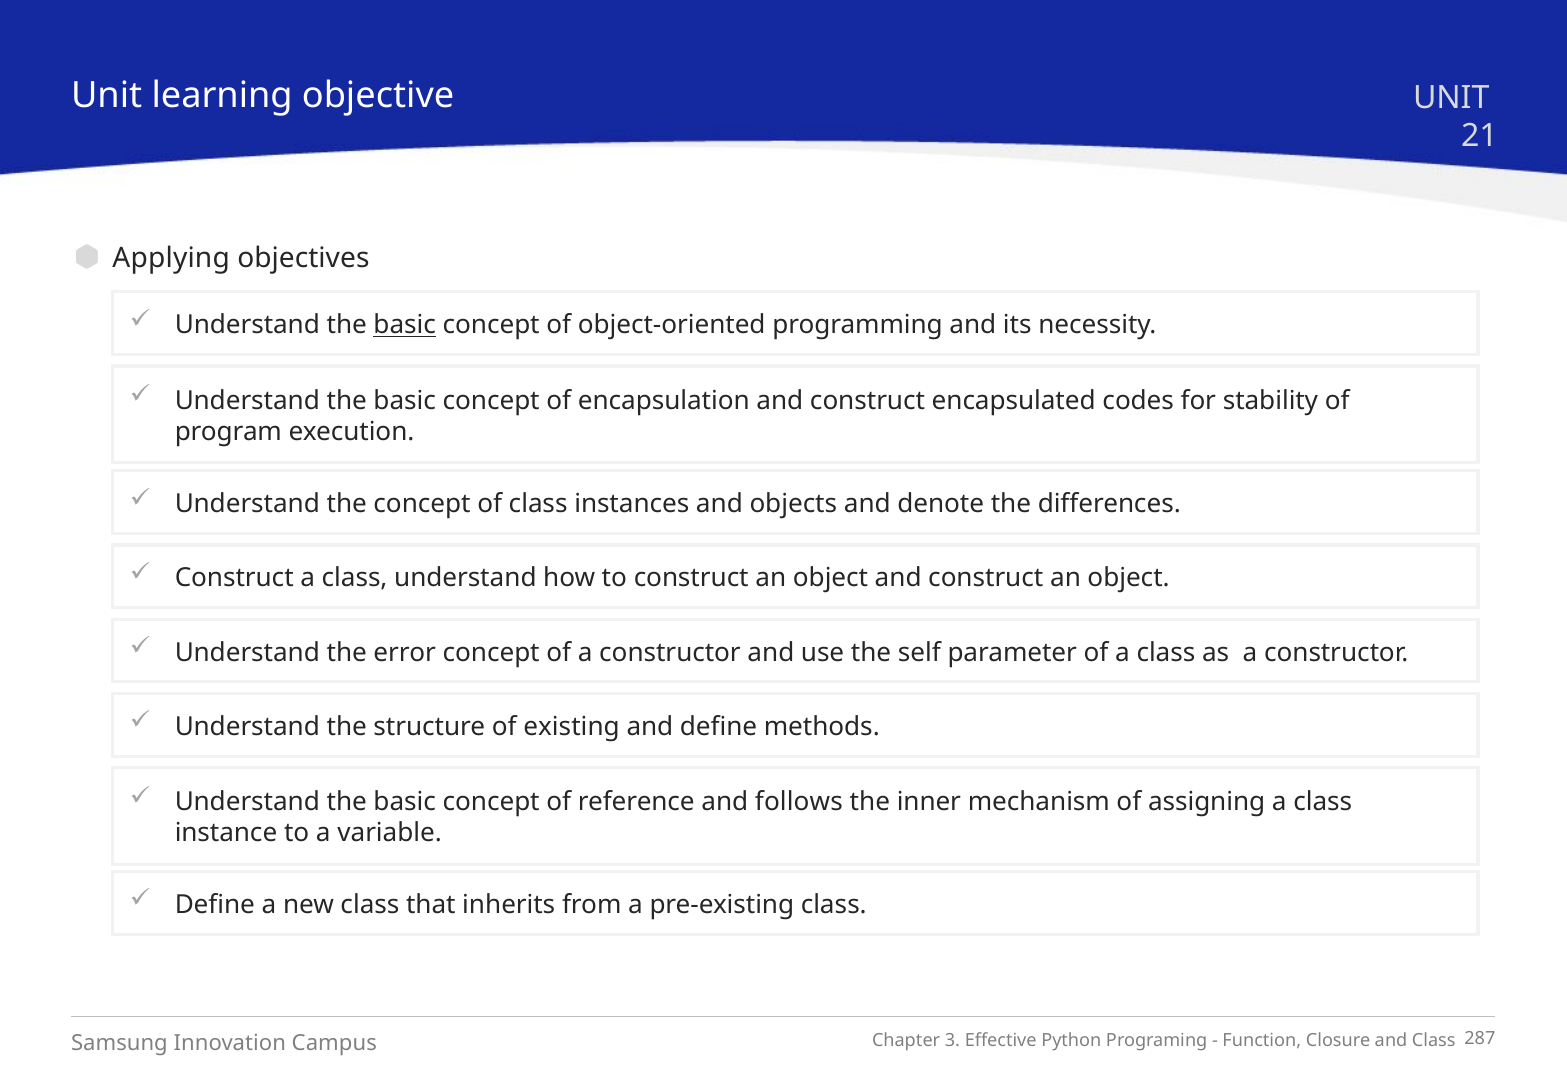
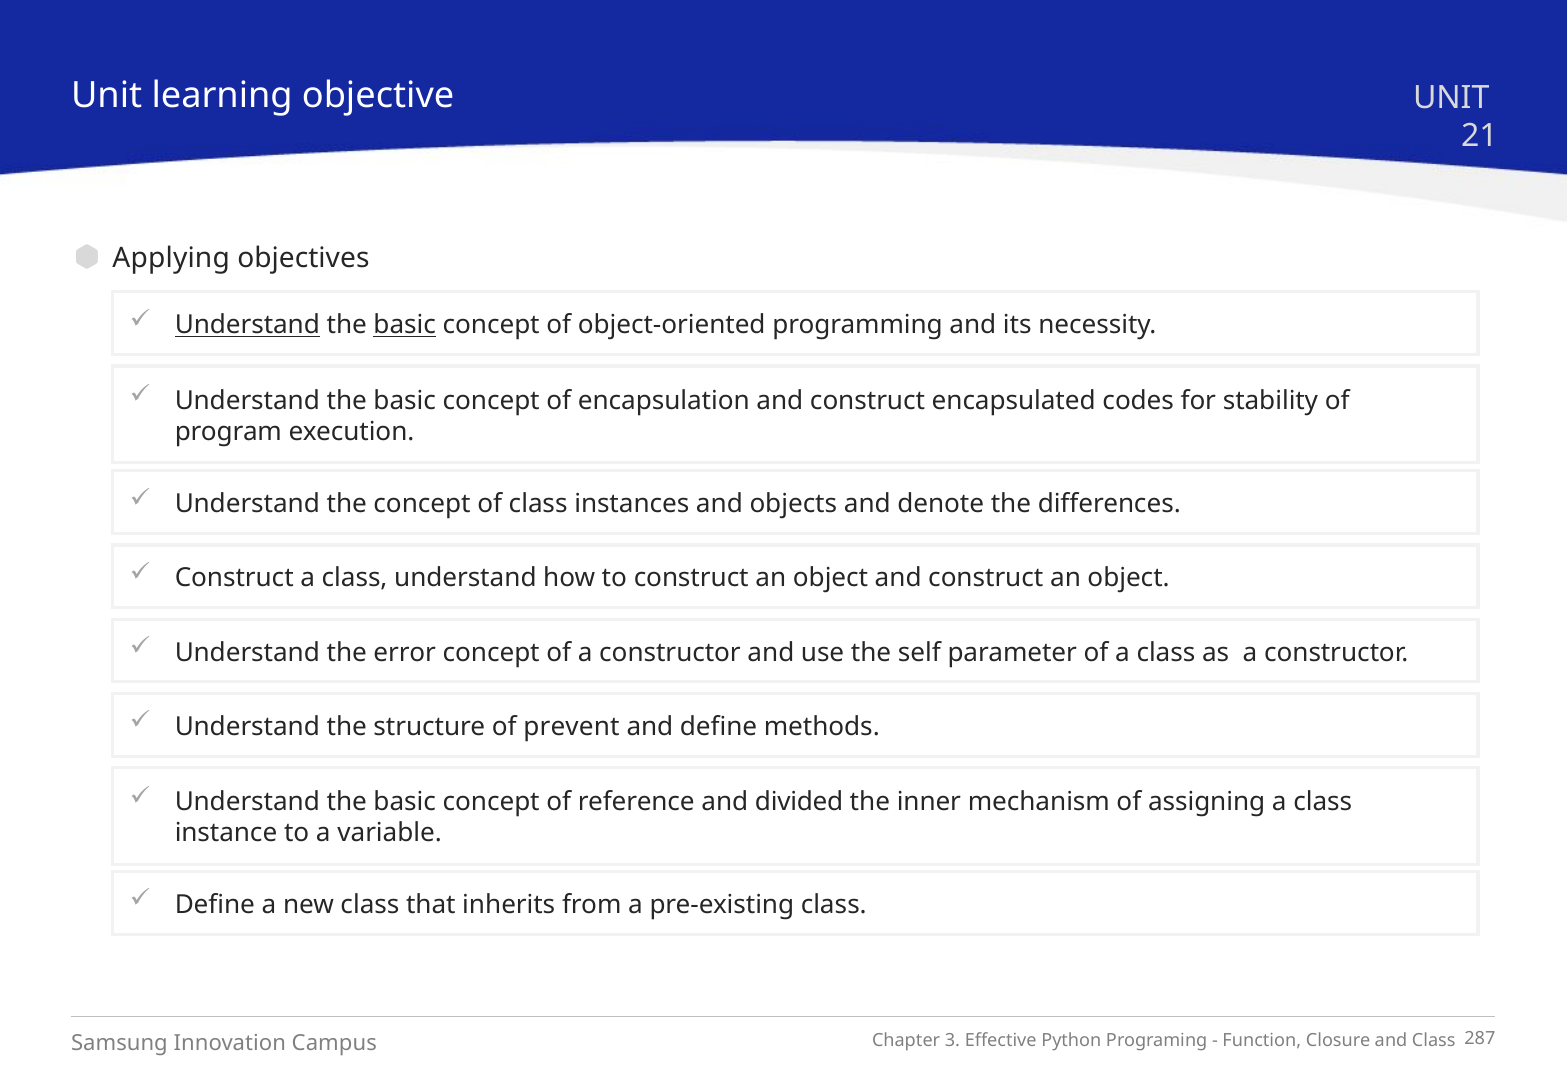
Understand underline: none -> present (247, 325)
existing: existing -> prevent (571, 726)
follows: follows -> divided (799, 802)
